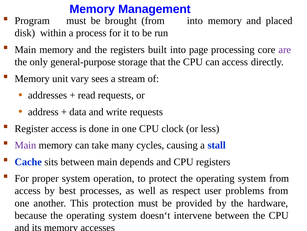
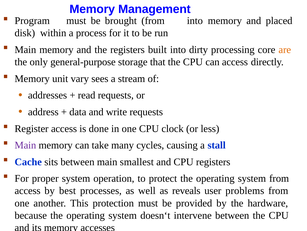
page: page -> dirty (199, 50)
are colour: purple -> orange (285, 50)
depends: depends -> smallest (137, 161)
respect: respect -> reveals (186, 190)
